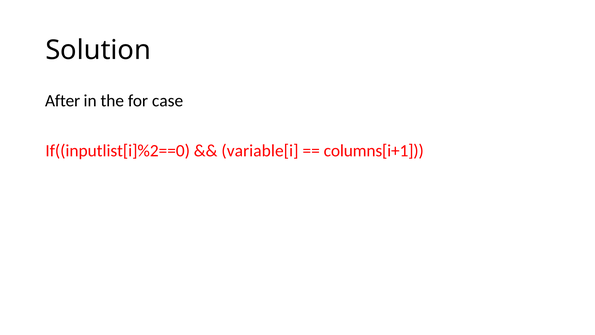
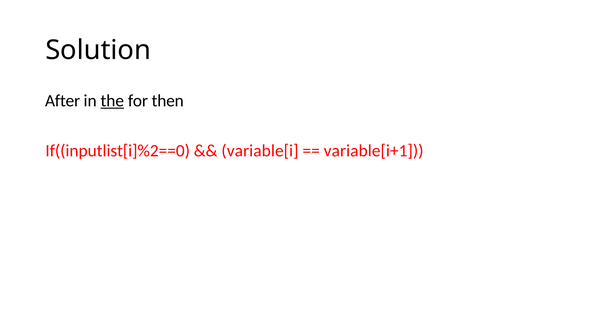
the underline: none -> present (112, 101)
case: case -> then (168, 101)
columns[i+1: columns[i+1 -> variable[i+1 (374, 150)
